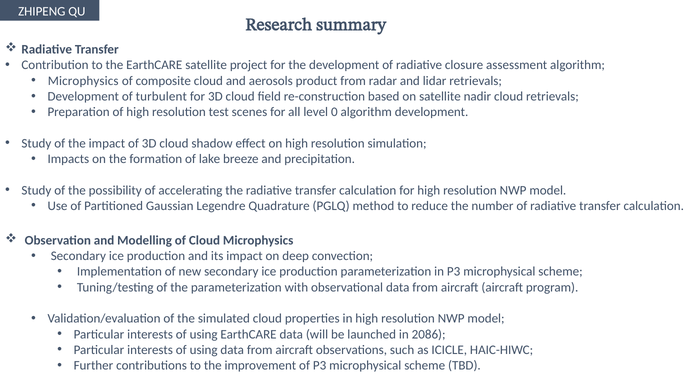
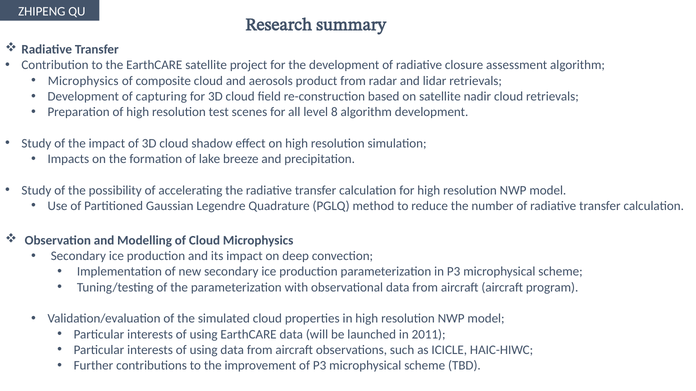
turbulent: turbulent -> capturing (161, 97)
0: 0 -> 8 (334, 112)
2086: 2086 -> 2011 (429, 335)
